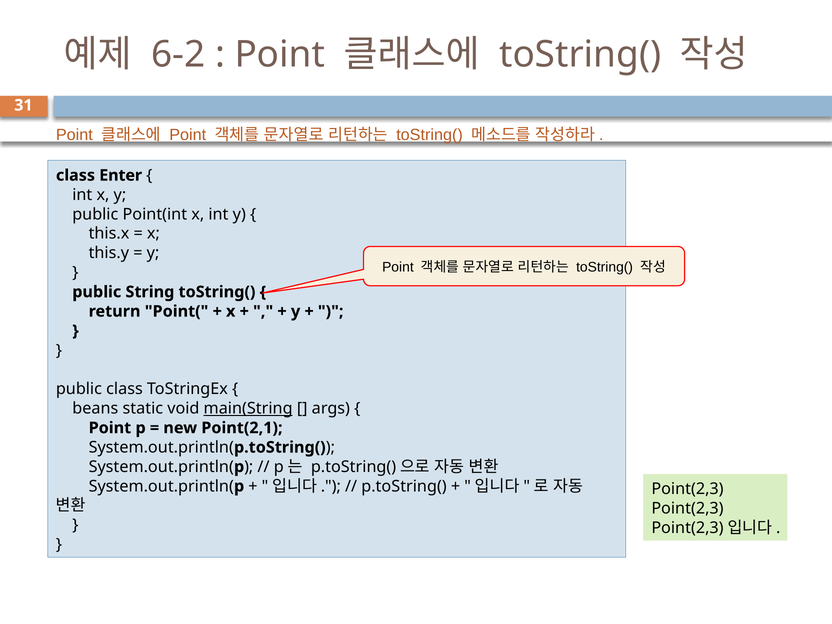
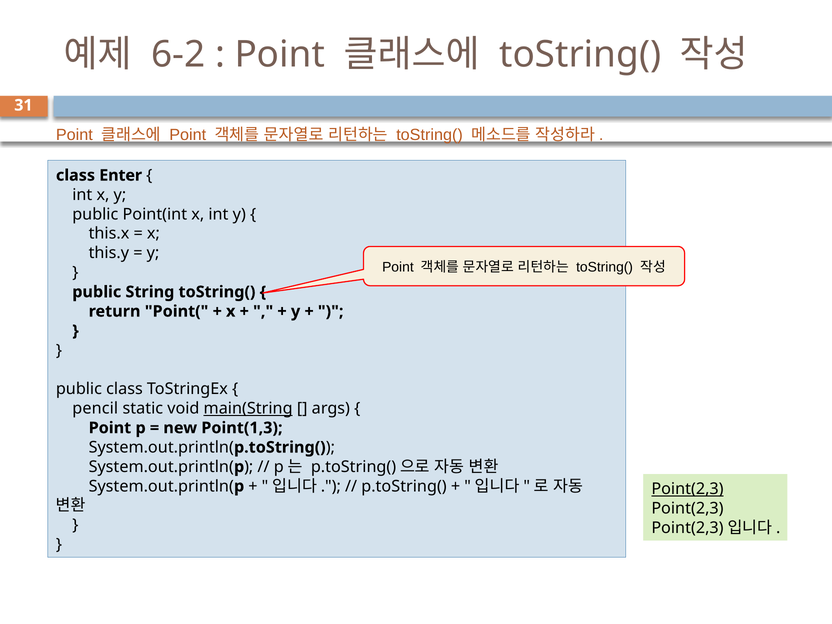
beans: beans -> pencil (95, 408)
Point(2,1: Point(2,1 -> Point(1,3 (242, 428)
Point(2,3 underline: none -> present (688, 489)
